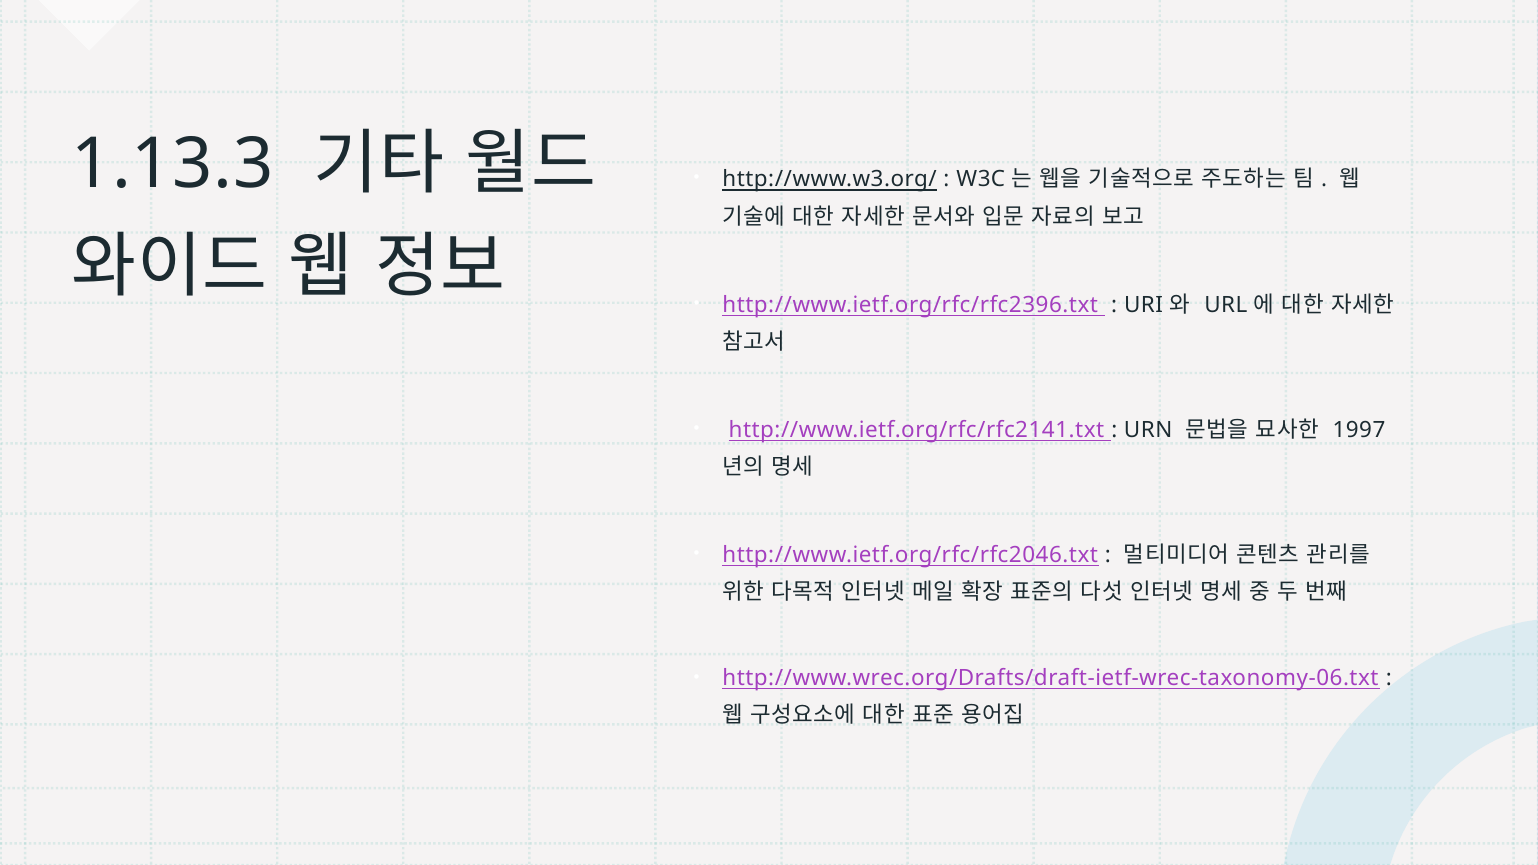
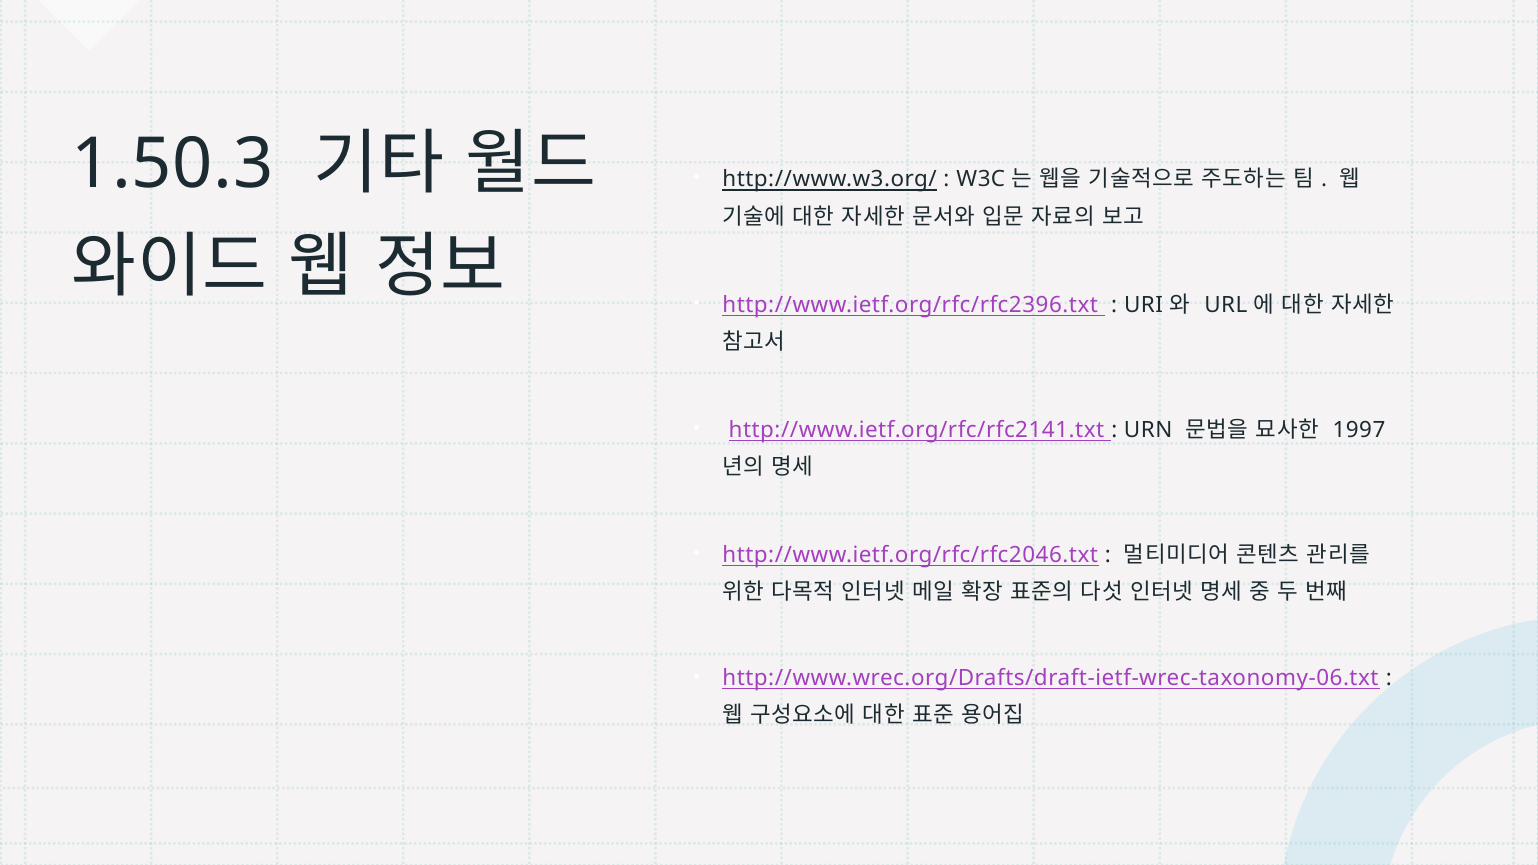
1.13.3: 1.13.3 -> 1.50.3 (173, 164)
